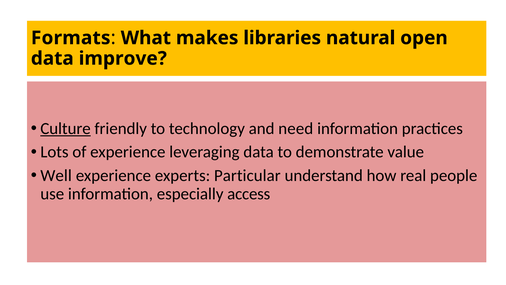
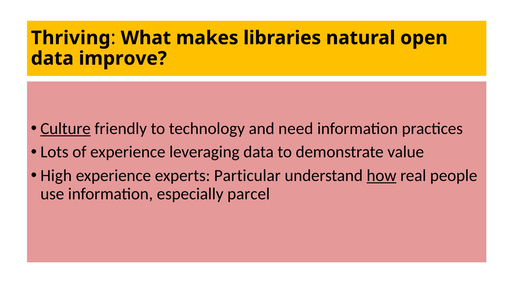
Formats: Formats -> Thriving (71, 38)
Well: Well -> High (56, 175)
how underline: none -> present (382, 175)
access: access -> parcel (249, 194)
